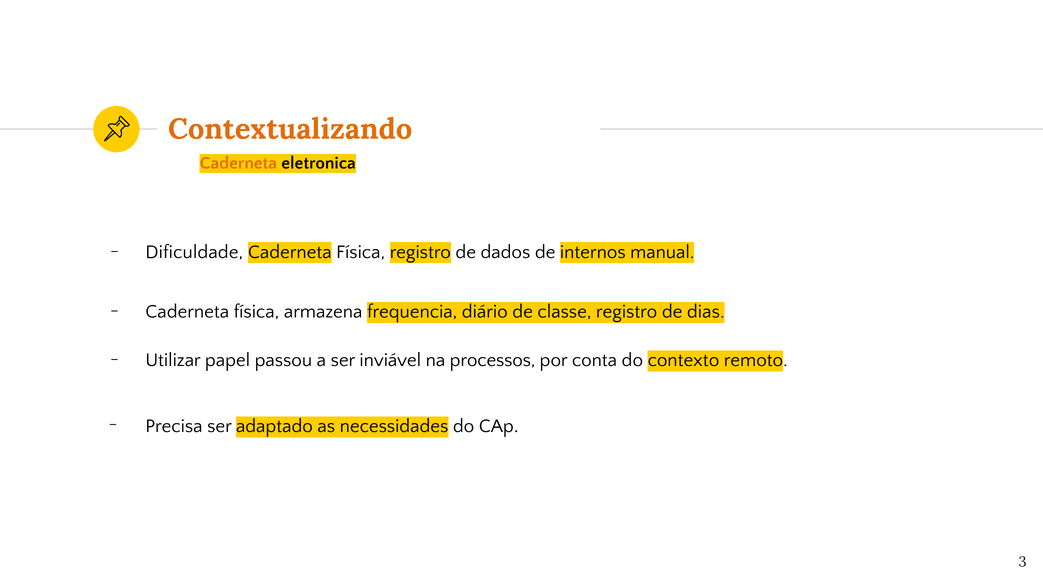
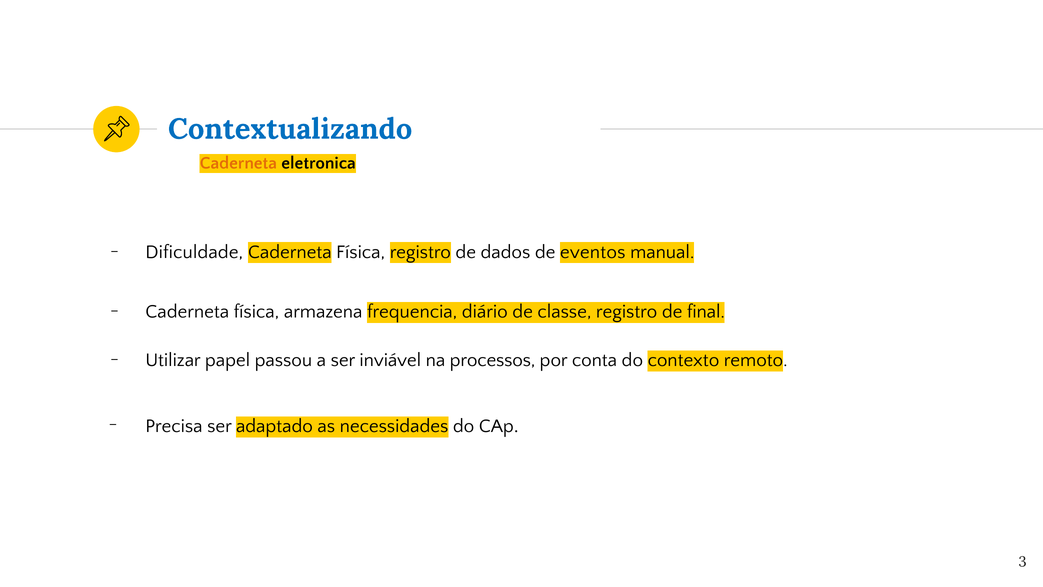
Contextualizando colour: orange -> blue (290, 129)
internos: internos -> eventos (593, 252)
dias: dias -> final (706, 312)
